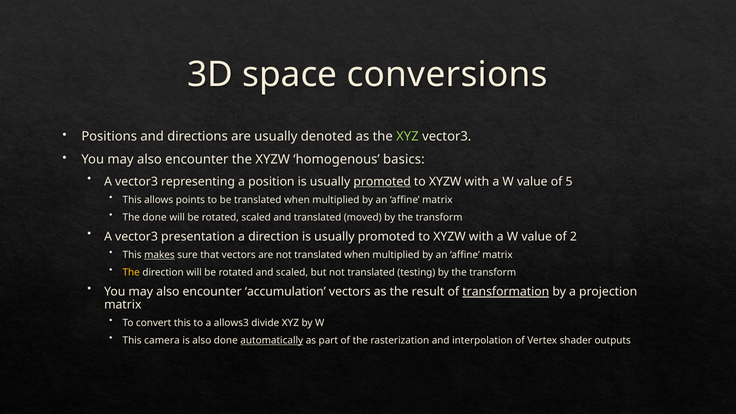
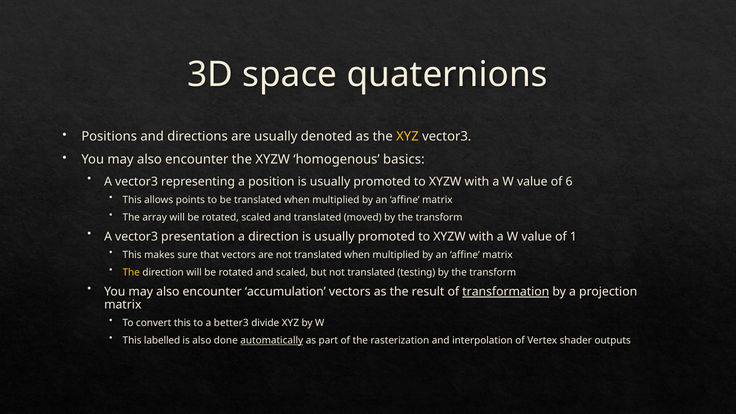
conversions: conversions -> quaternions (447, 75)
XYZ colour: light green -> yellow (407, 137)
promoted underline: present -> none (382, 182)
5: 5 -> 6 (569, 182)
The done: done -> array (155, 217)
2: 2 -> 1 (573, 237)
makes underline: present -> none (159, 255)
allows3: allows3 -> better3 (231, 323)
camera: camera -> labelled (162, 341)
